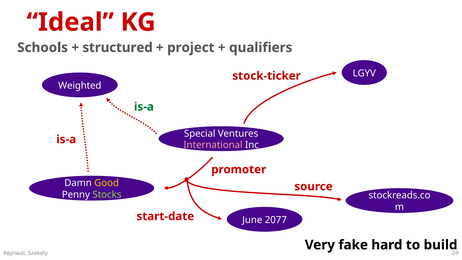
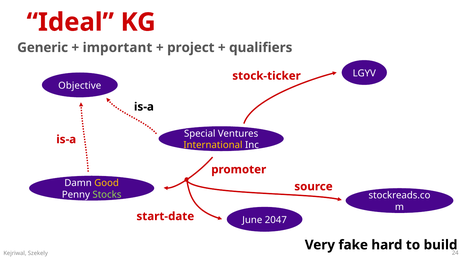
Schools: Schools -> Generic (43, 48)
structured: structured -> important (117, 48)
Weighted: Weighted -> Objective (80, 86)
is-a colour: green -> black (144, 107)
International colour: pink -> yellow (213, 145)
2077: 2077 -> 2047 (276, 220)
